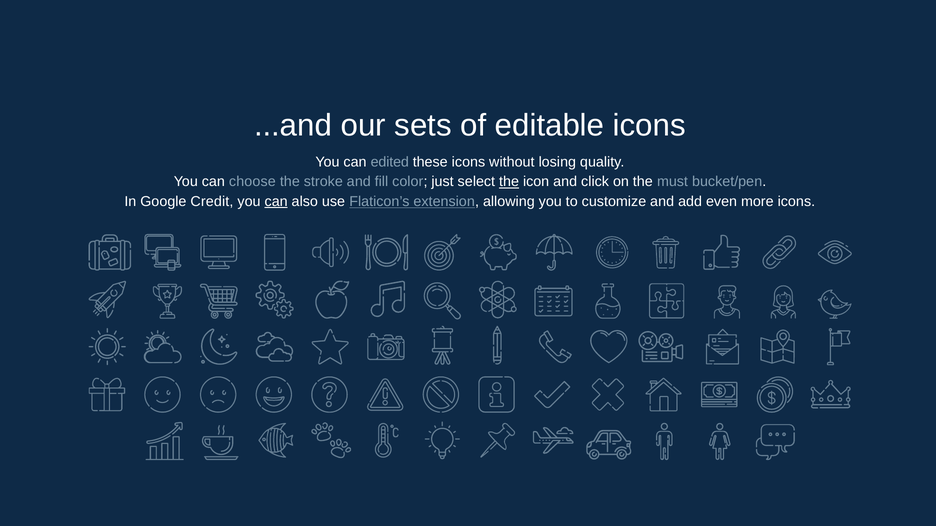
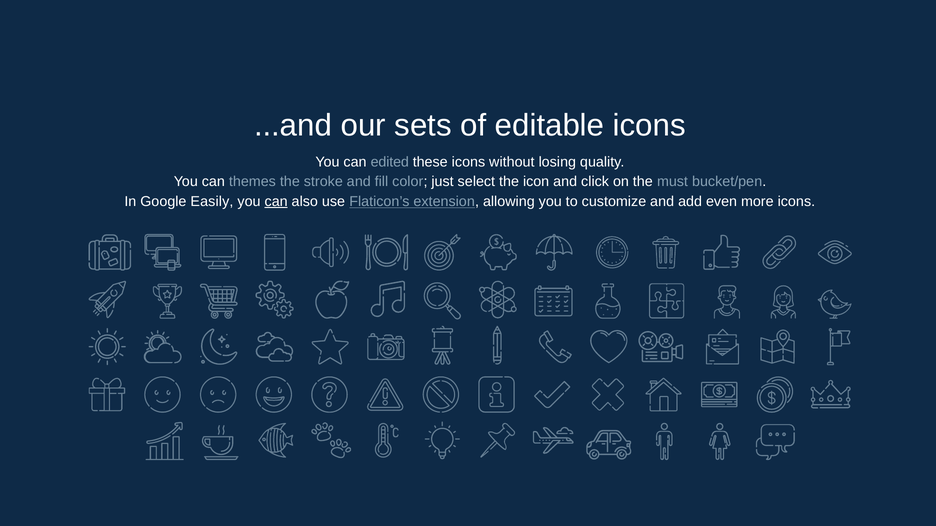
choose: choose -> themes (252, 182)
the underline: present -> none (509, 182)
Credit: Credit -> Easily (212, 202)
